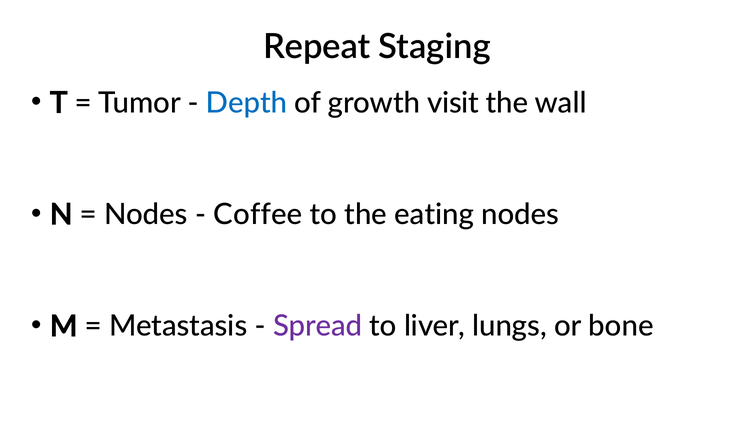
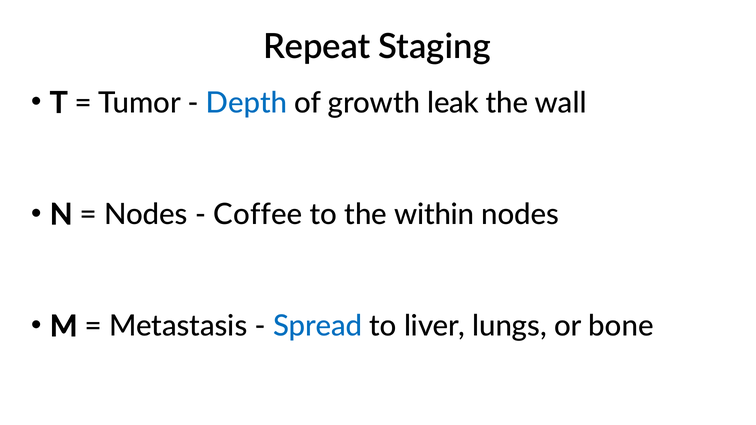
visit: visit -> leak (453, 103)
eating: eating -> within (434, 215)
Spread colour: purple -> blue (318, 326)
